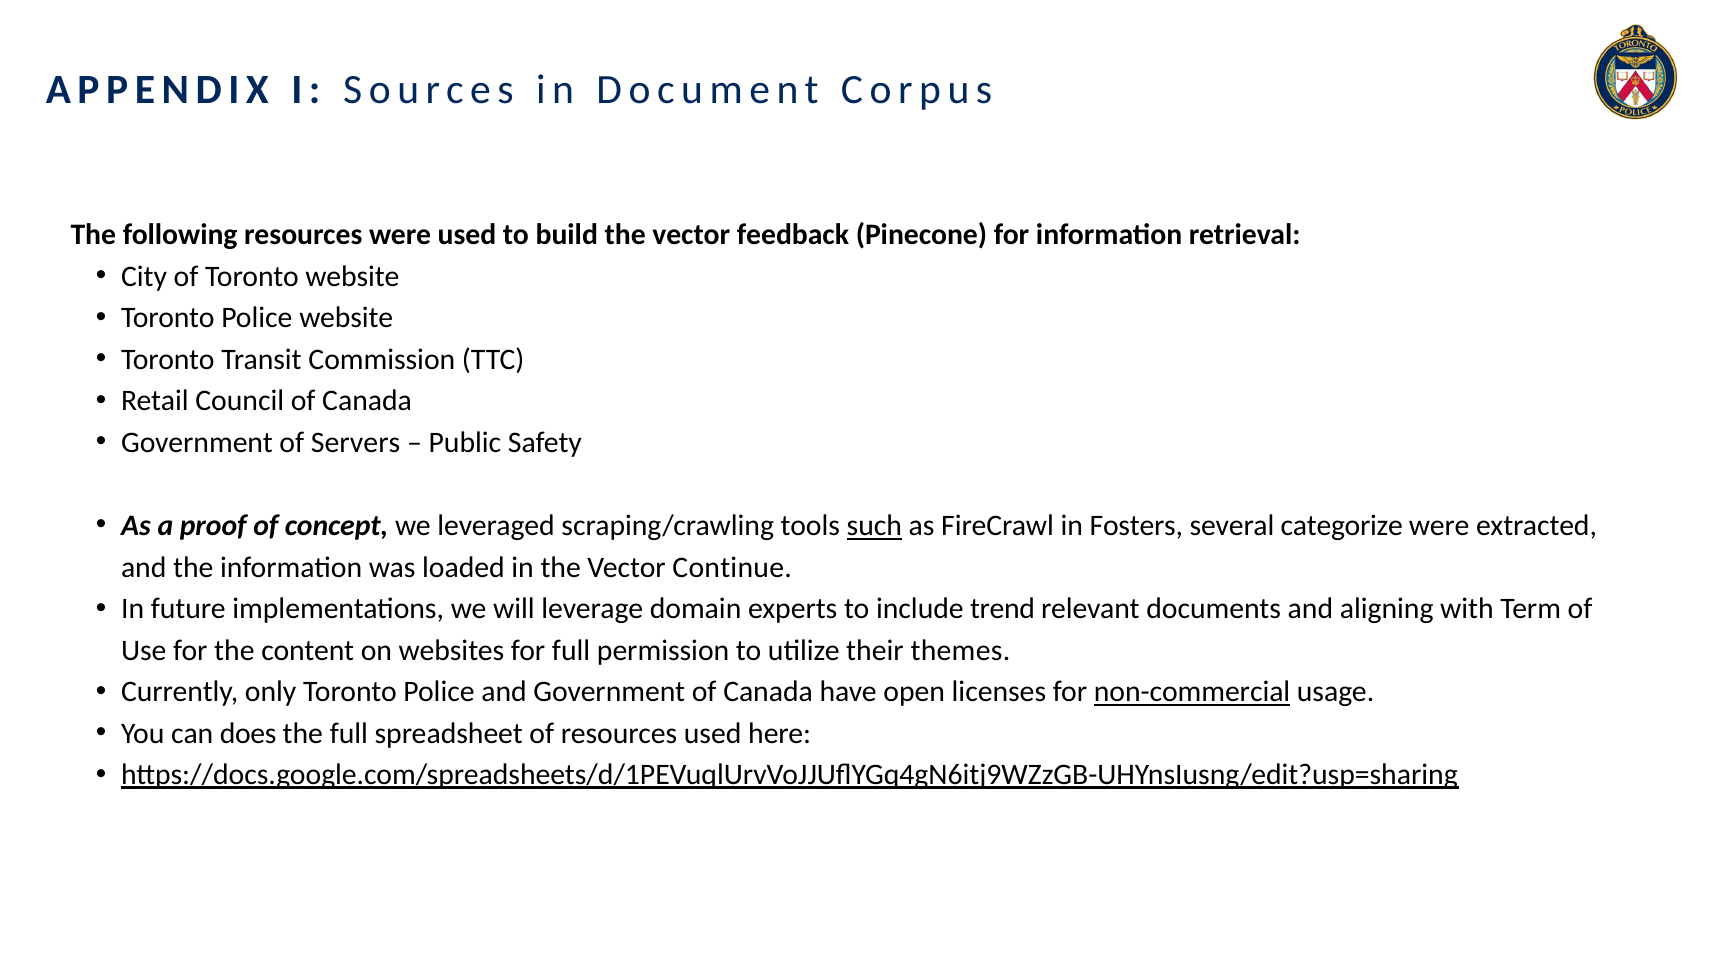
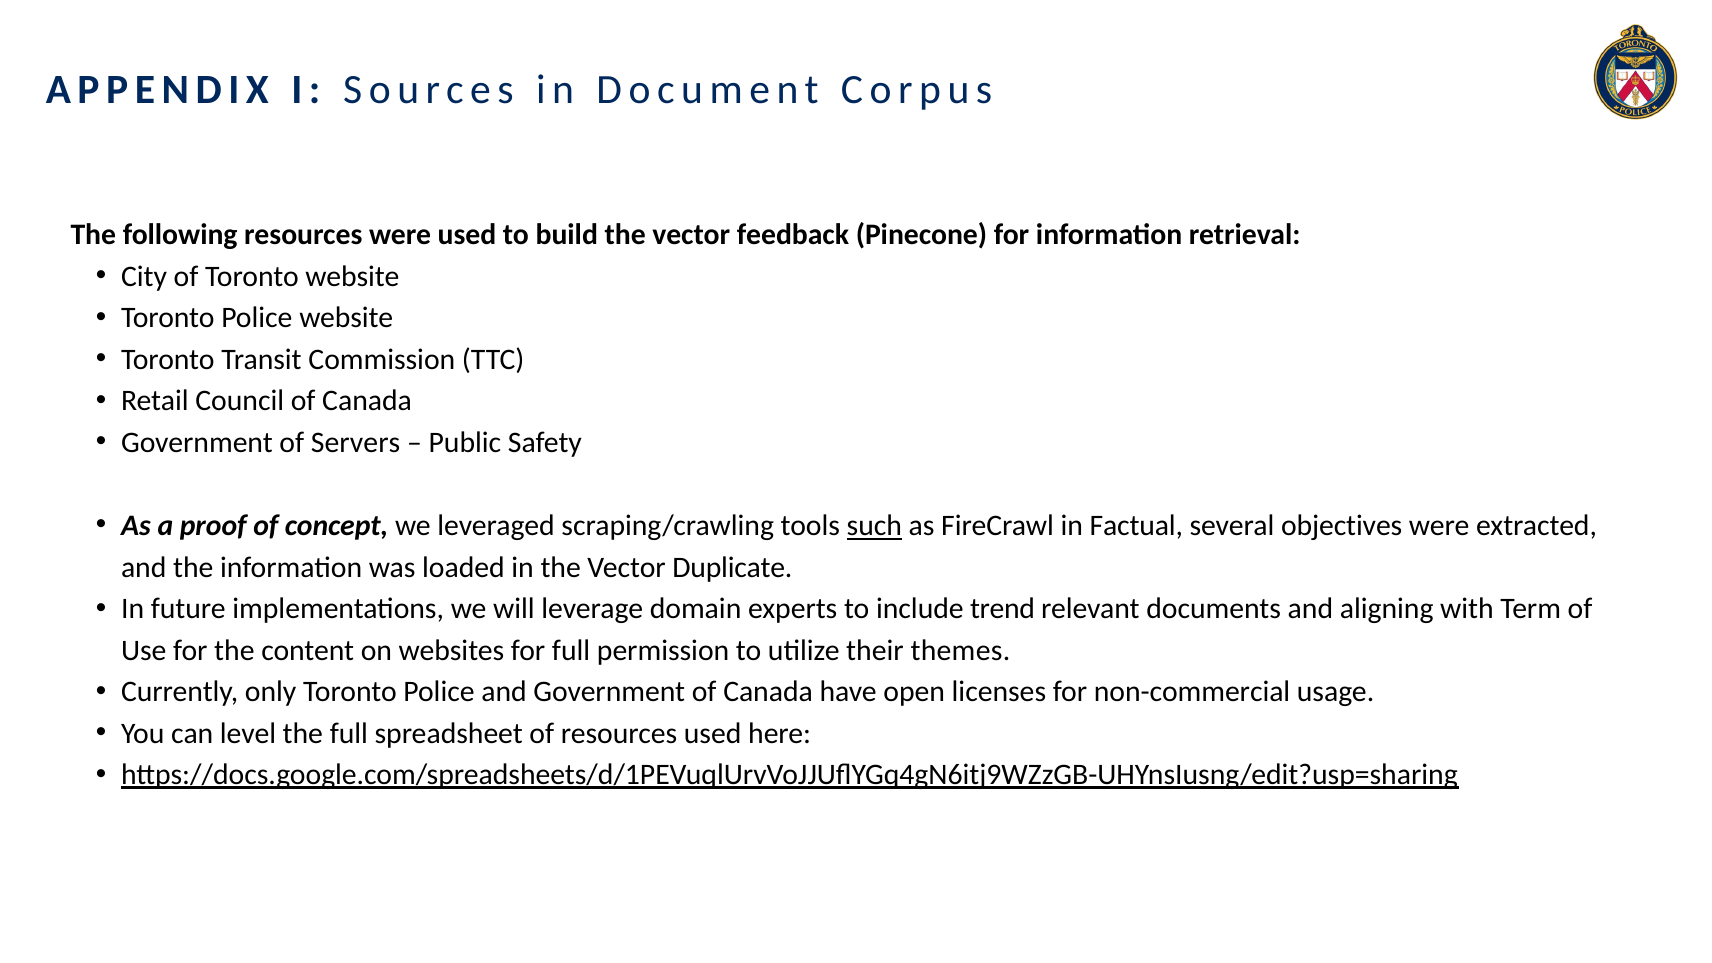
Fosters: Fosters -> Factual (1136, 526)
categorize: categorize -> objectives (1342, 526)
Continue: Continue -> Duplicate (732, 567)
non-commercial underline: present -> none (1192, 692)
does: does -> level (248, 734)
